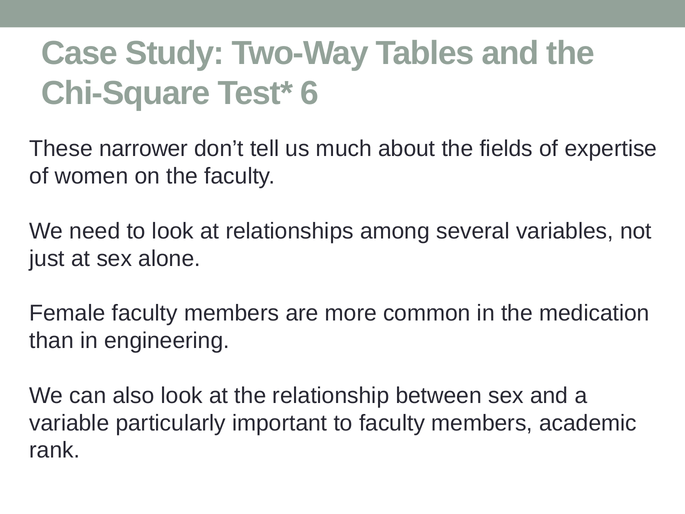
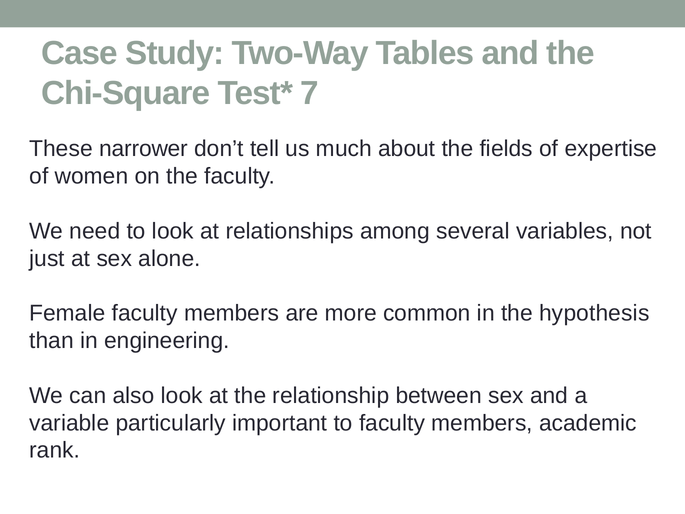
6: 6 -> 7 (310, 93)
medication: medication -> hypothesis (594, 313)
